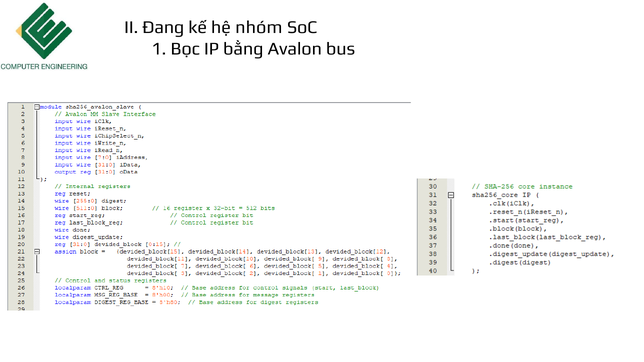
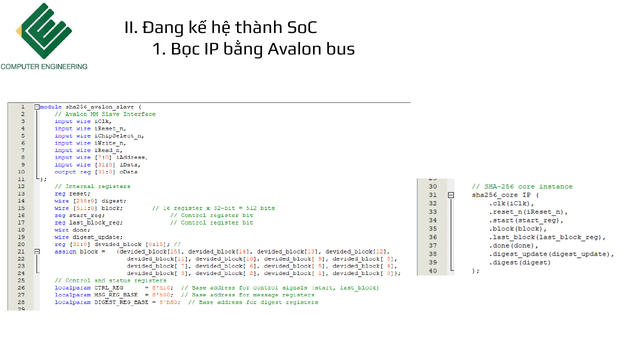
nhóm: nhóm -> thành (259, 27)
